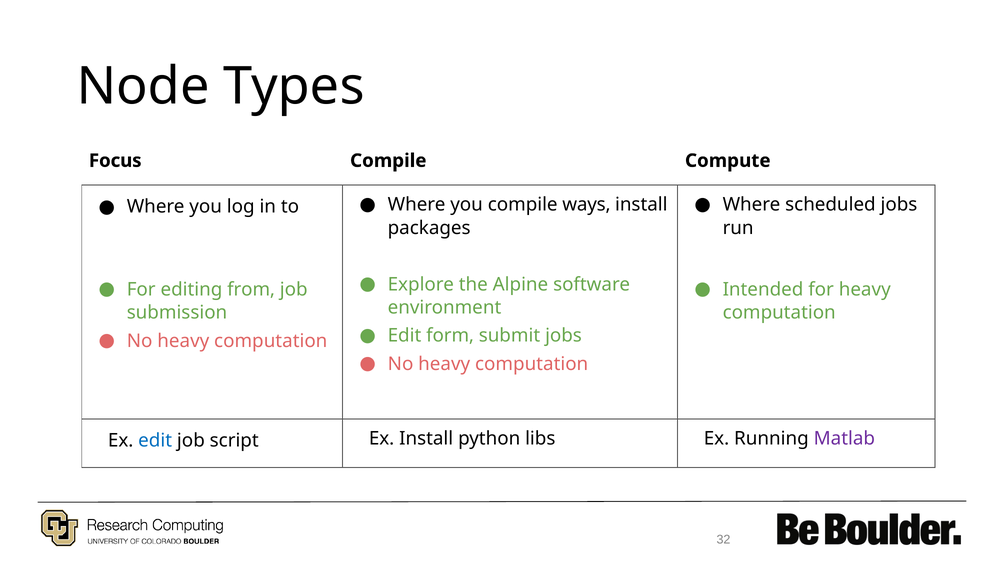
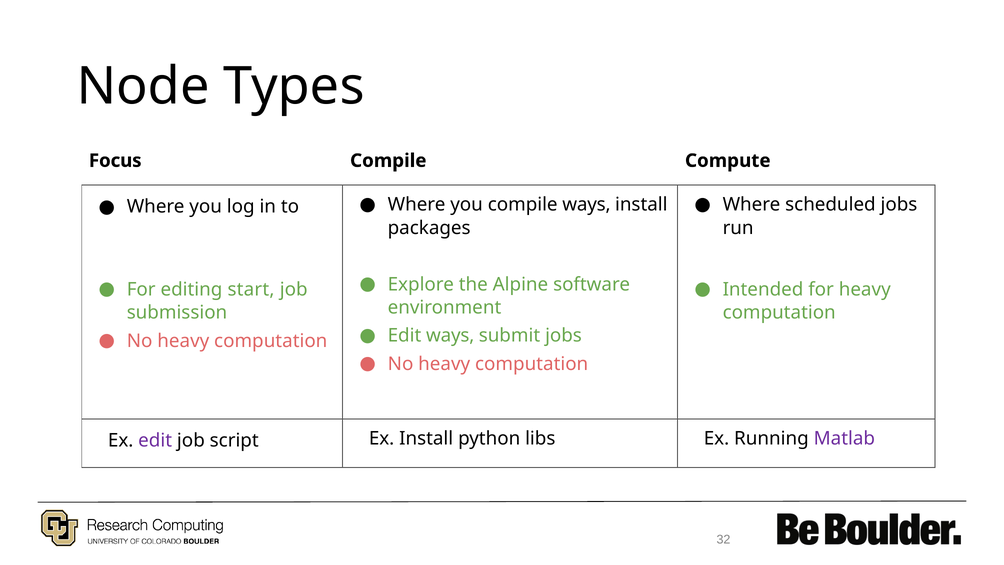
from: from -> start (251, 289)
Edit form: form -> ways (450, 336)
edit colour: blue -> purple (155, 440)
